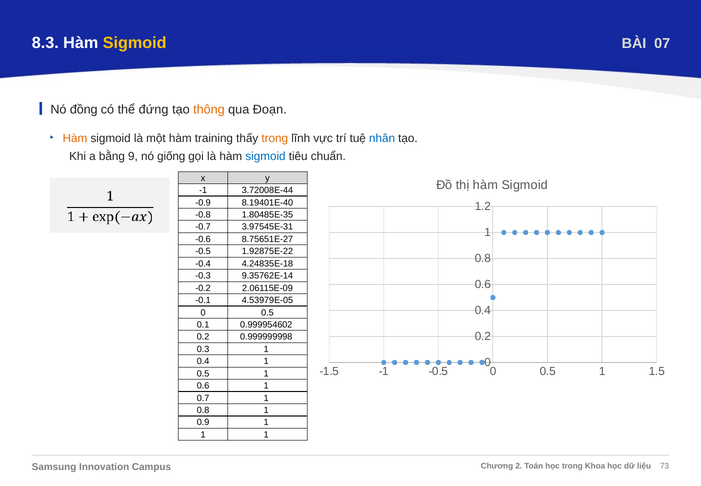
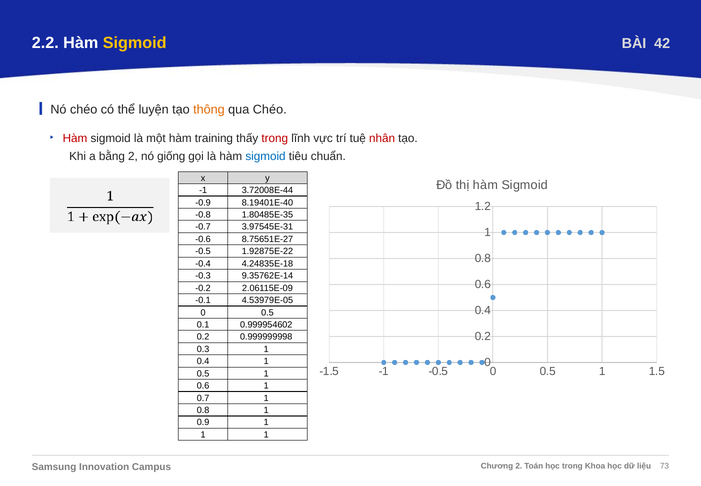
8.3: 8.3 -> 2.2 (45, 43)
07: 07 -> 42 (662, 44)
Nó đồng: đồng -> chéo (84, 110)
đứng: đứng -> luyện (154, 110)
qua Đoạn: Đoạn -> Chéo (270, 110)
Hàm colour: orange -> red (75, 138)
trong colour: orange -> red (275, 138)
nhân colour: blue -> red (382, 138)
bằng 9: 9 -> 2 (133, 156)
